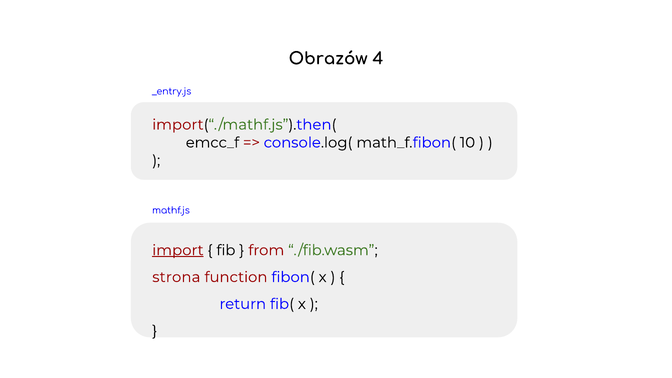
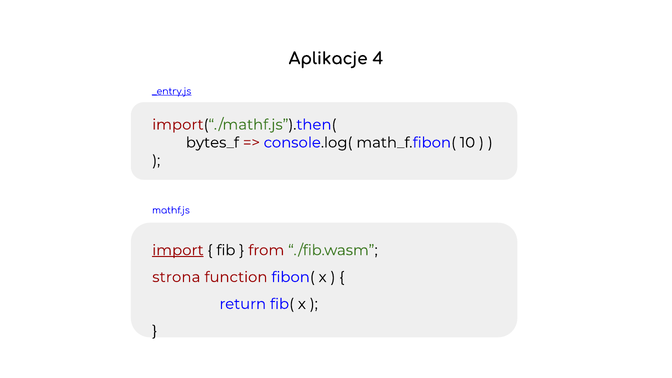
Obrazów: Obrazów -> Aplikacje (328, 59)
_entry.js underline: none -> present (172, 91)
emcc_f: emcc_f -> bytes_f (212, 143)
